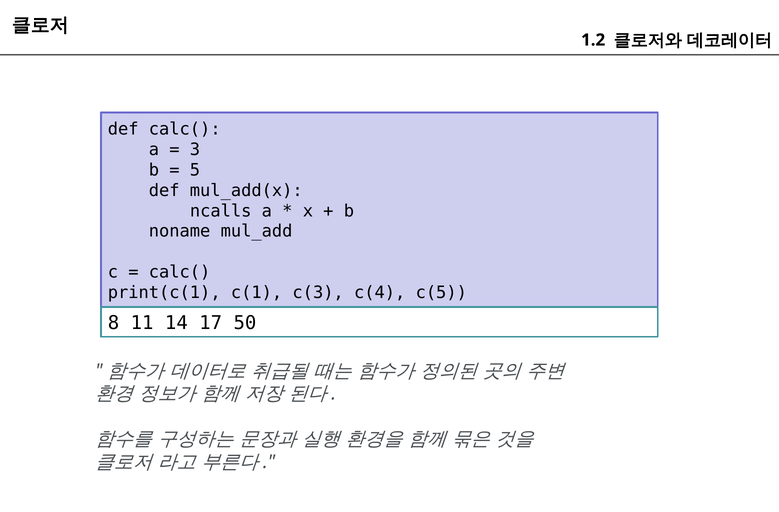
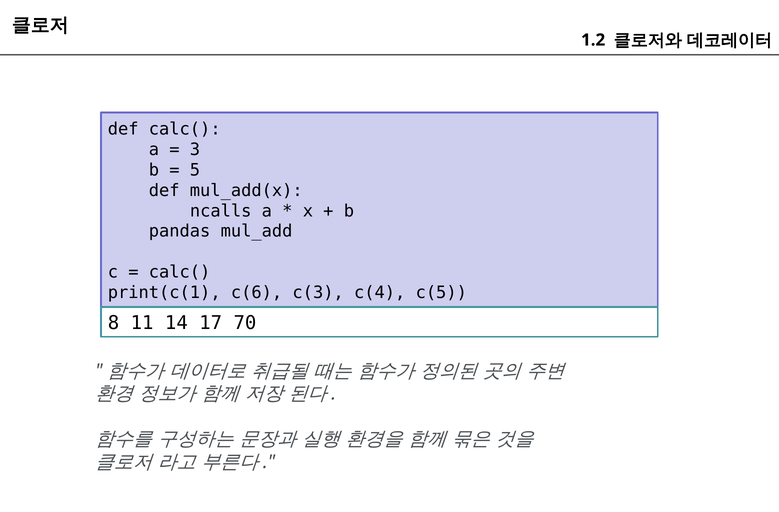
noname: noname -> pandas (180, 231)
c(1: c(1 -> c(6 (257, 293)
50: 50 -> 70 (245, 323)
